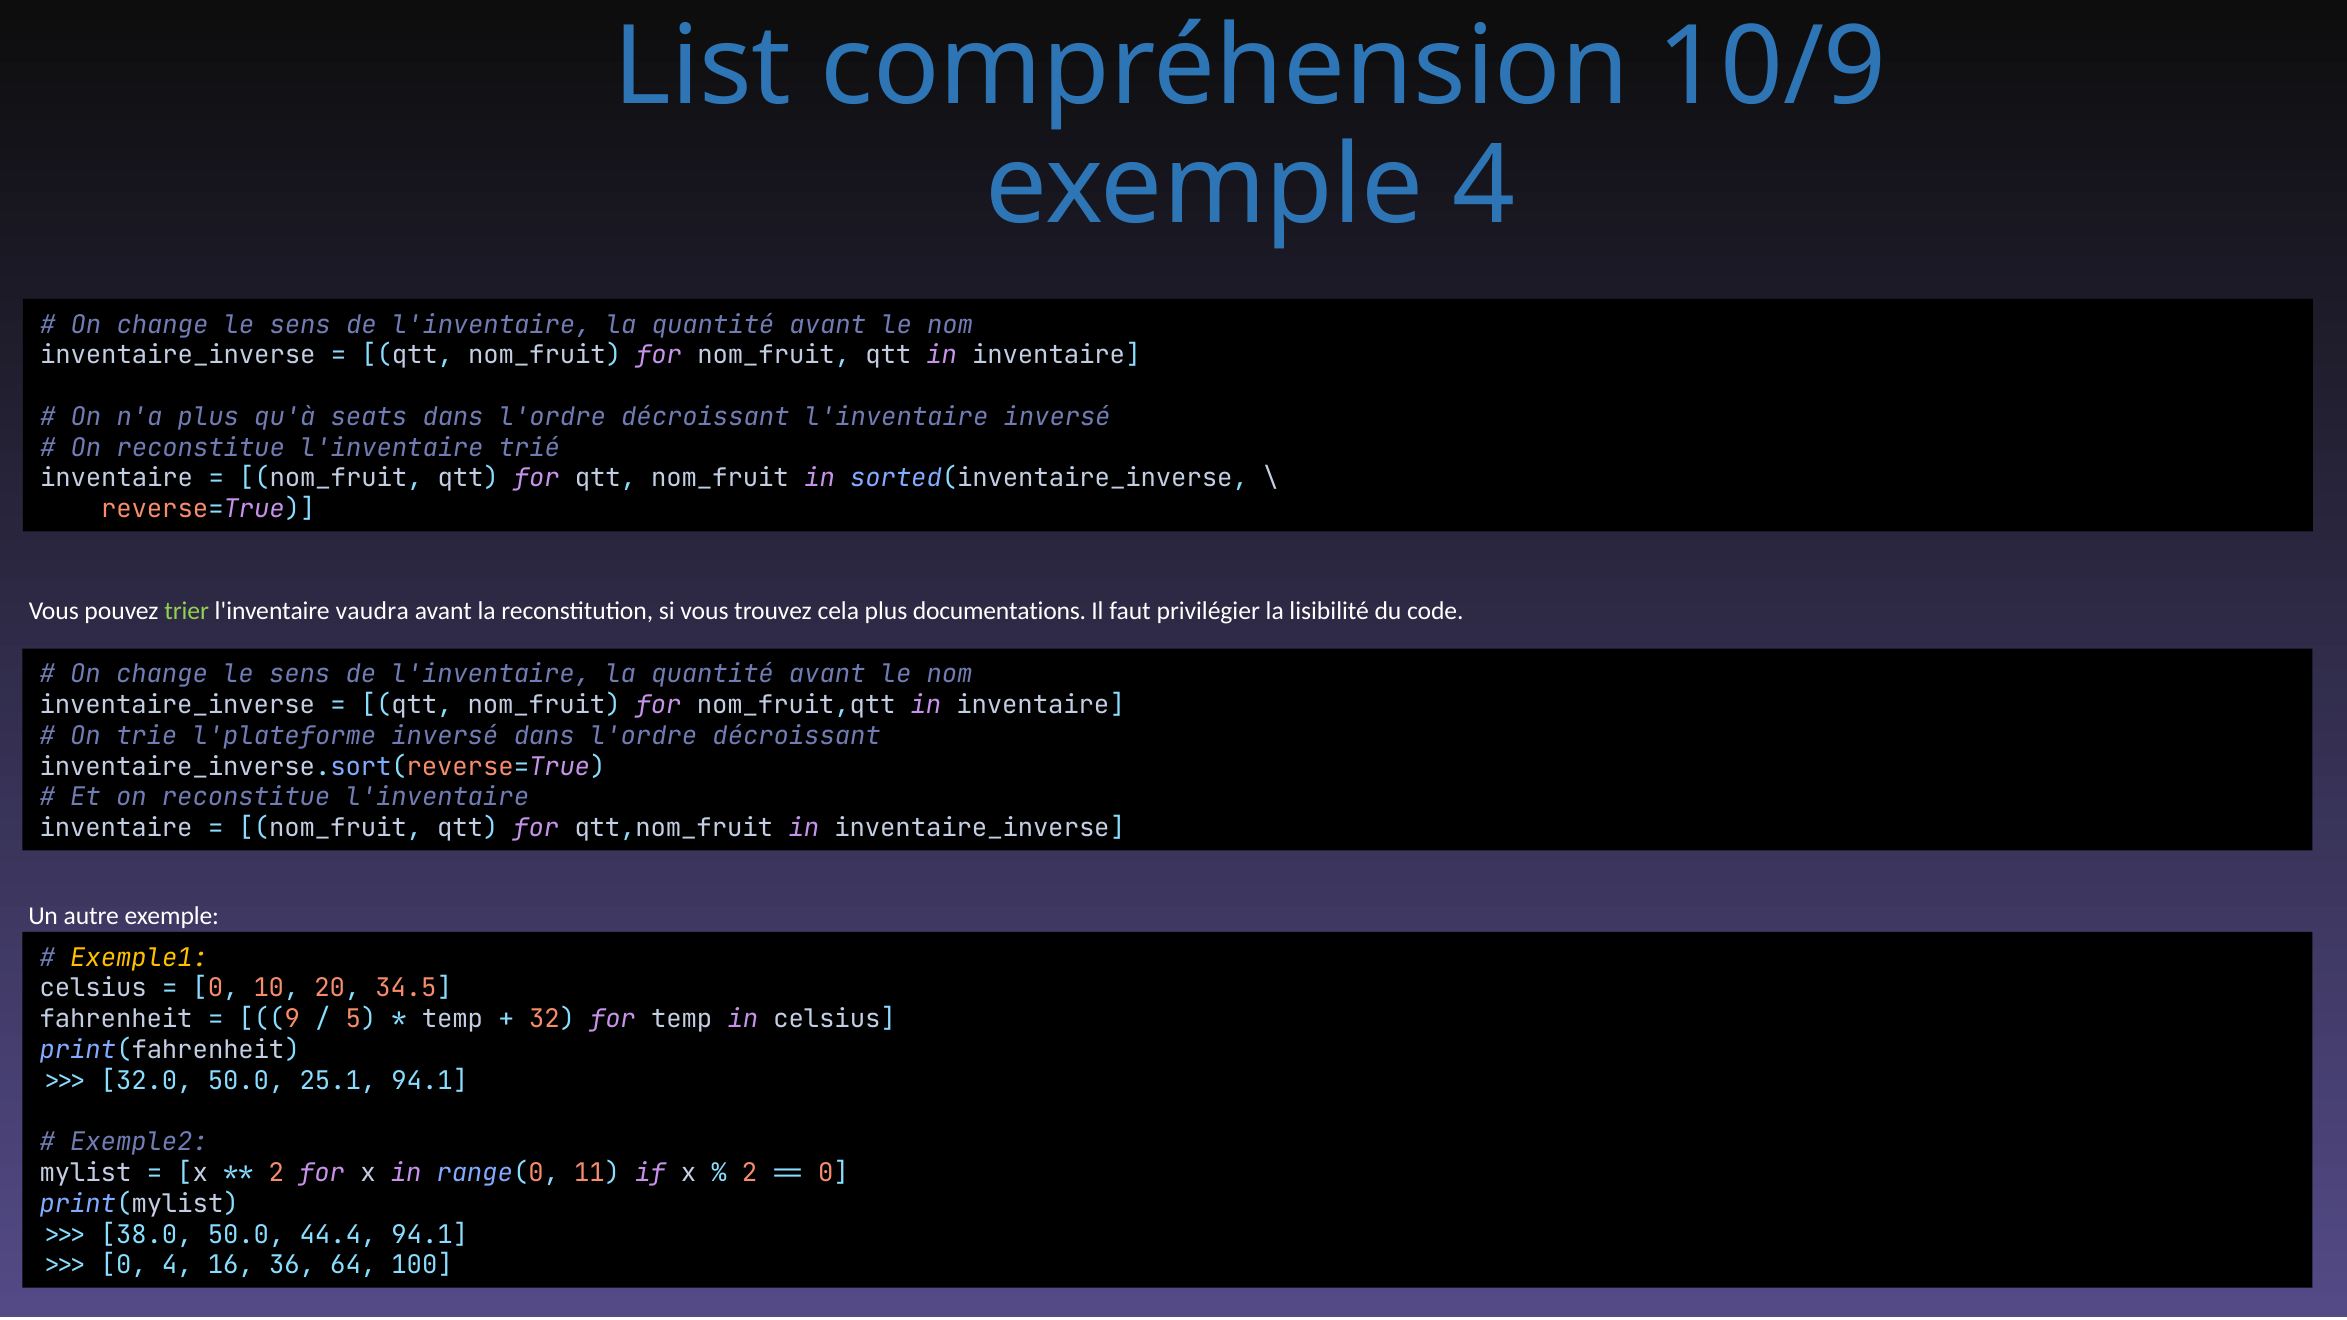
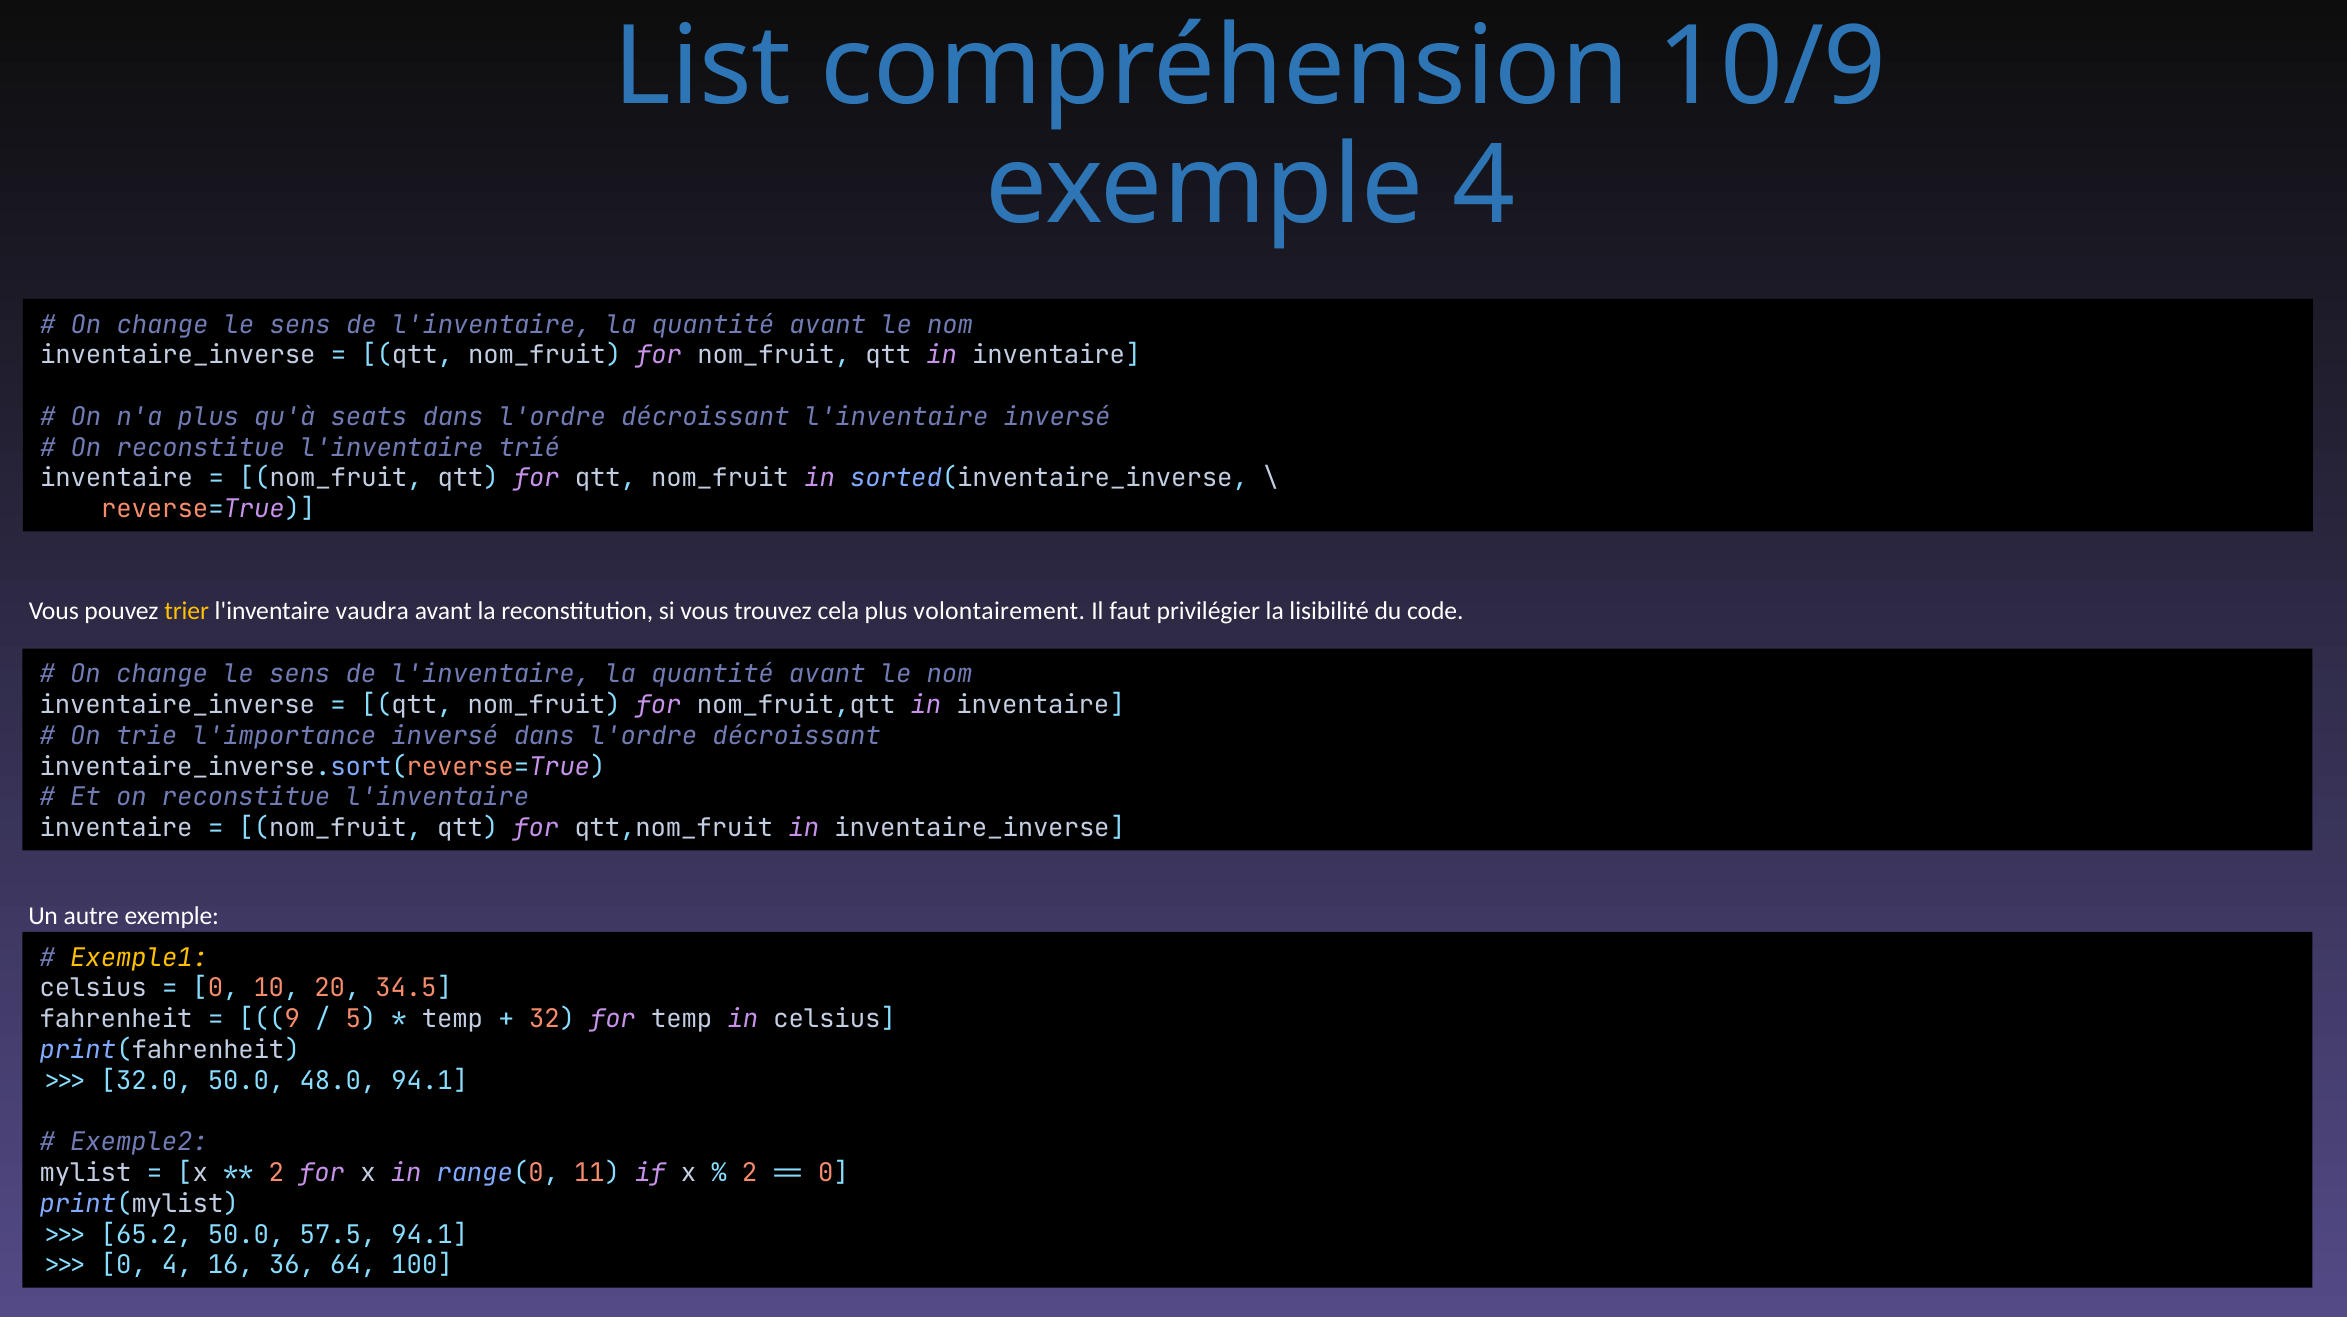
trier colour: light green -> yellow (187, 611)
documentations: documentations -> volontairement (999, 611)
l'plateforme: l'plateforme -> l'importance (284, 736)
25.1: 25.1 -> 48.0 (338, 1081)
38.0: 38.0 -> 65.2 (147, 1235)
44.4: 44.4 -> 57.5 (338, 1235)
